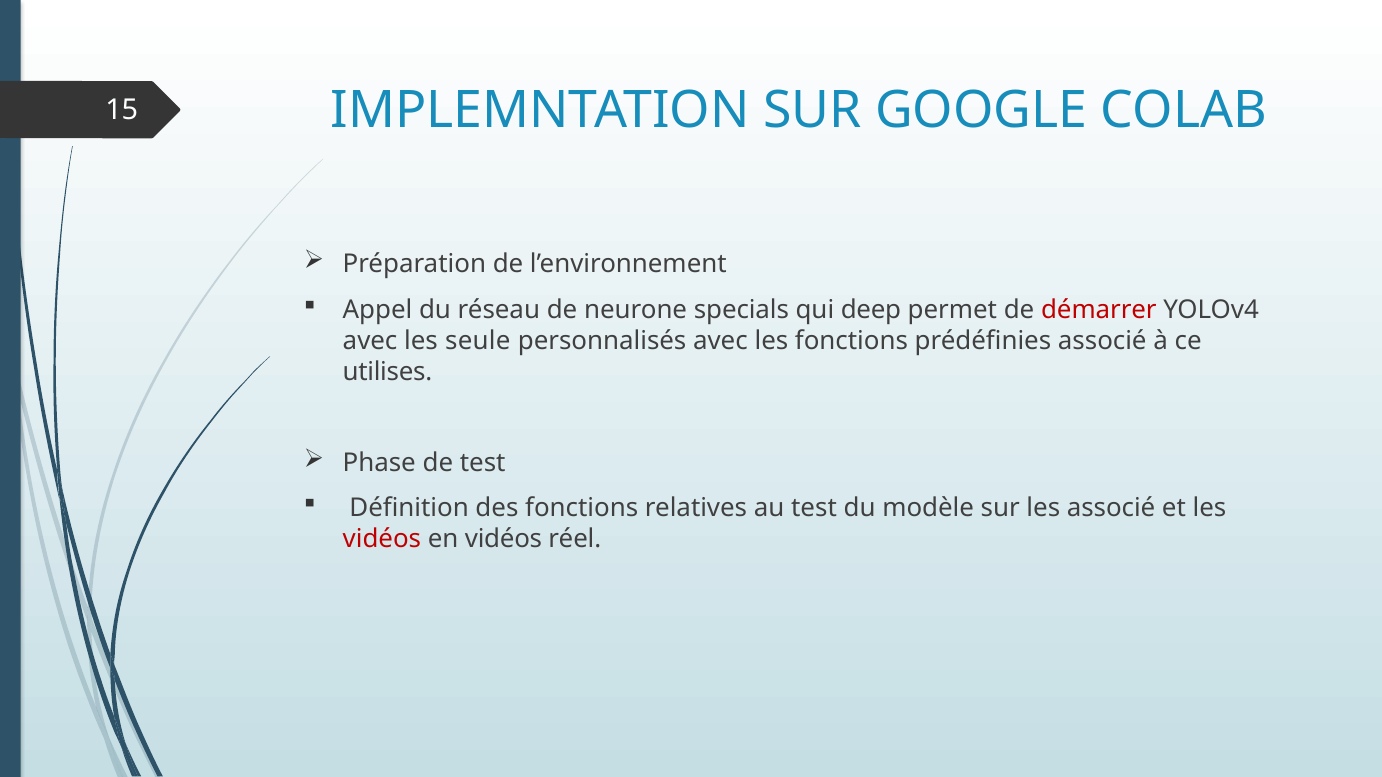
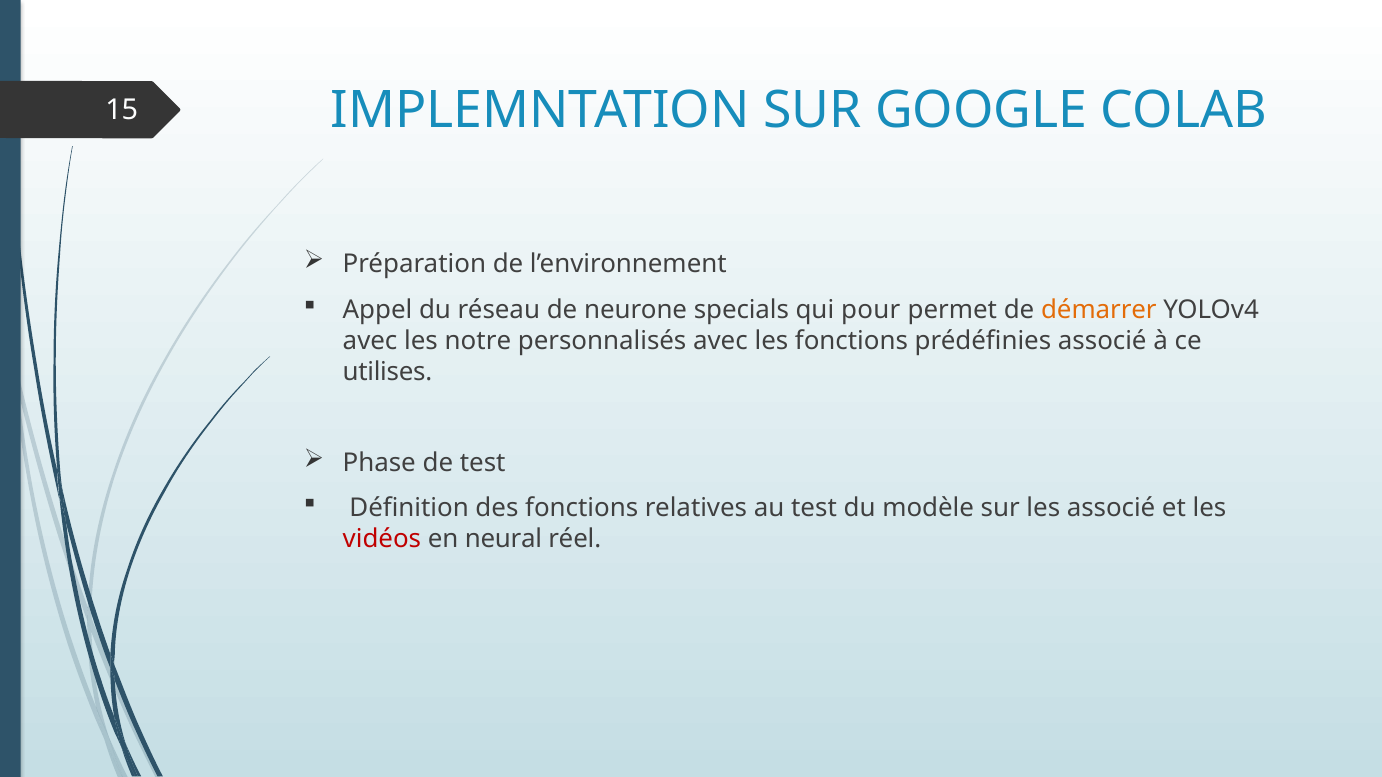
deep: deep -> pour (871, 310)
démarrer colour: red -> orange (1099, 310)
seule: seule -> notre (478, 341)
en vidéos: vidéos -> neural (504, 540)
